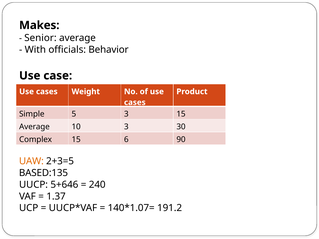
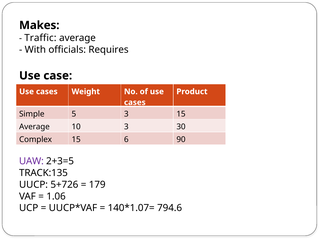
Senior: Senior -> Traffic (40, 38)
Behavior: Behavior -> Requires (109, 50)
UAW colour: orange -> purple (31, 161)
BASED:135: BASED:135 -> TRACK:135 (43, 173)
5+646: 5+646 -> 5+726 (64, 185)
240: 240 -> 179 (97, 185)
1.37: 1.37 -> 1.06 (56, 197)
191.2: 191.2 -> 794.6 (170, 208)
